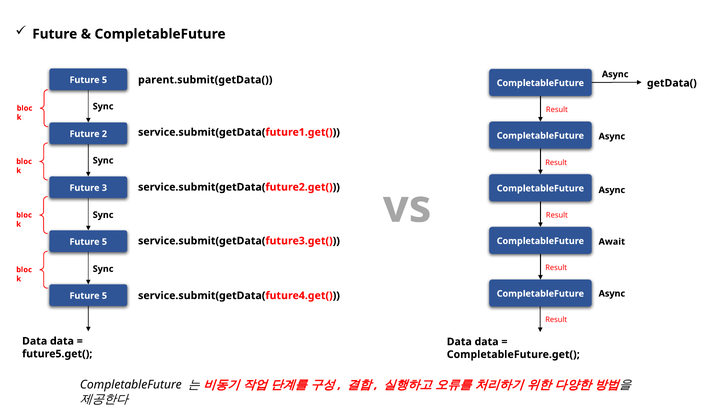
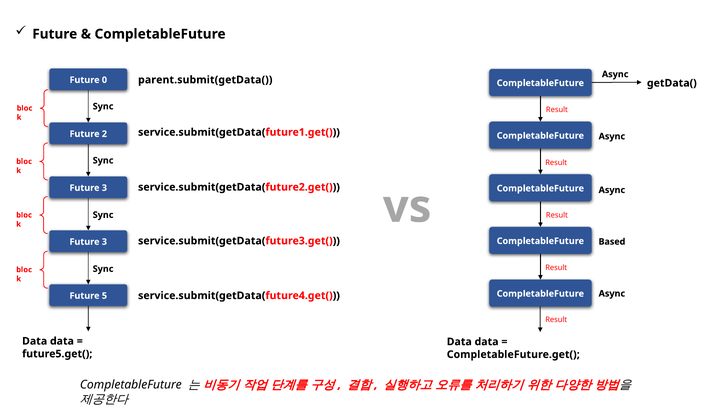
5: 5 -> 0 (104, 80)
Await: Await -> Based (612, 241)
5: 5 -> 3 (104, 241)
